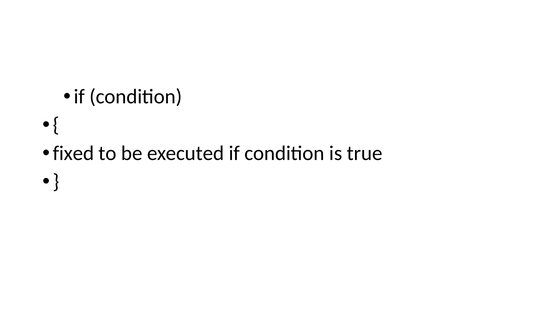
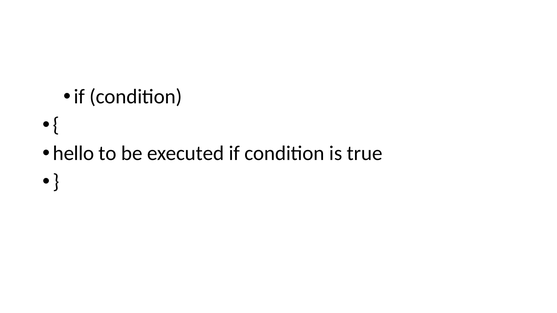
fixed: fixed -> hello (74, 153)
